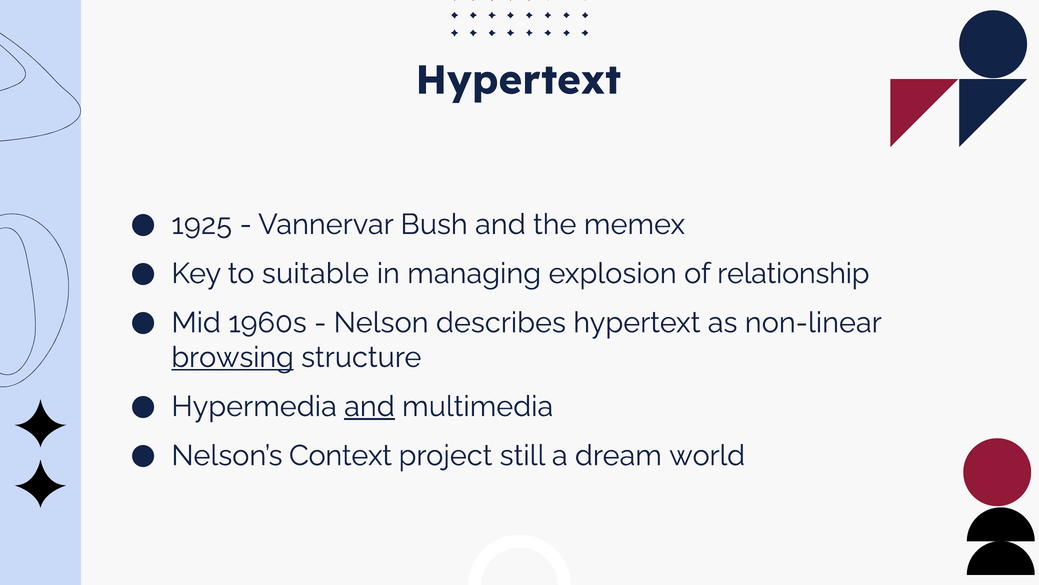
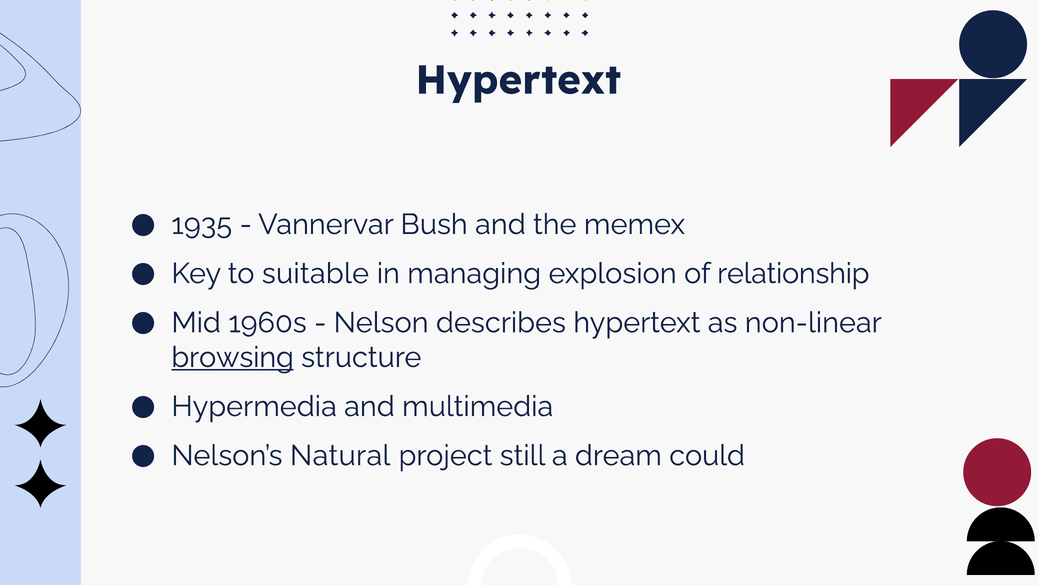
1925: 1925 -> 1935 (202, 224)
and underline: present -> none (369, 406)
Context: Context -> Natural (340, 455)
world: world -> could (707, 455)
